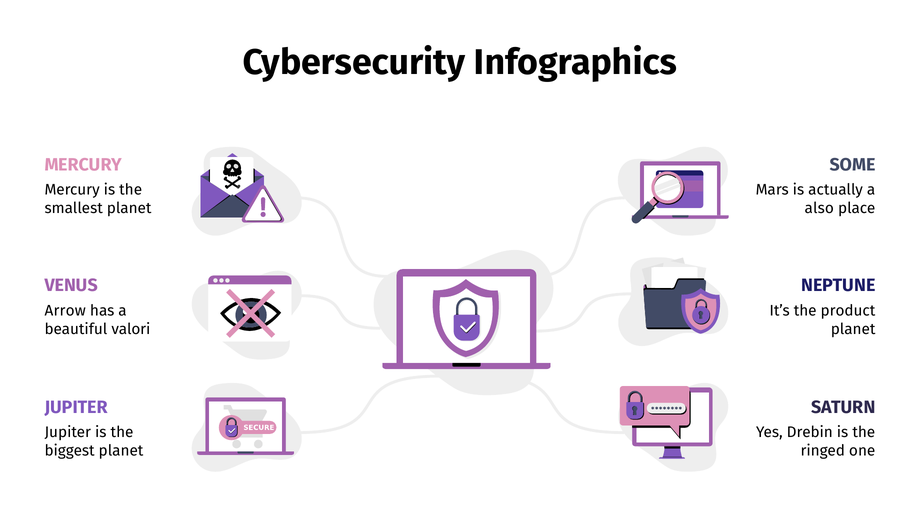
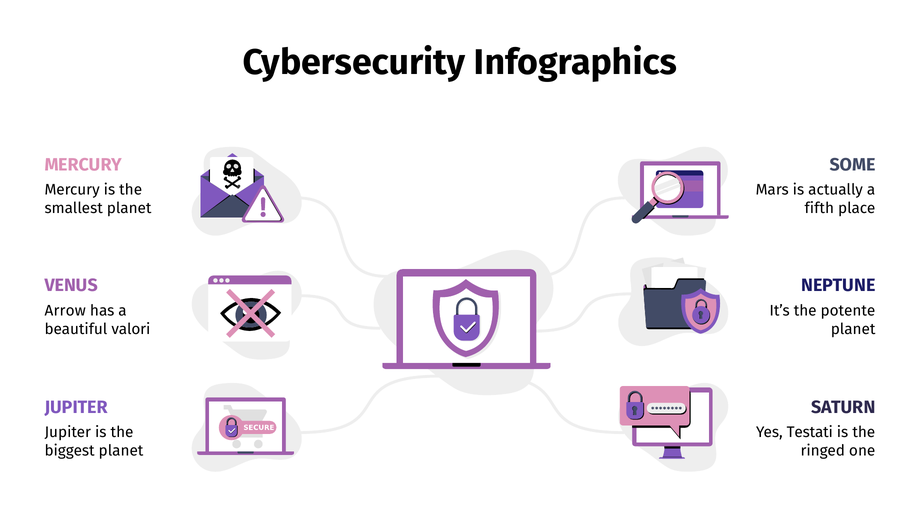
also: also -> fifth (819, 208)
product: product -> potente (848, 311)
Drebin: Drebin -> Testati (810, 433)
